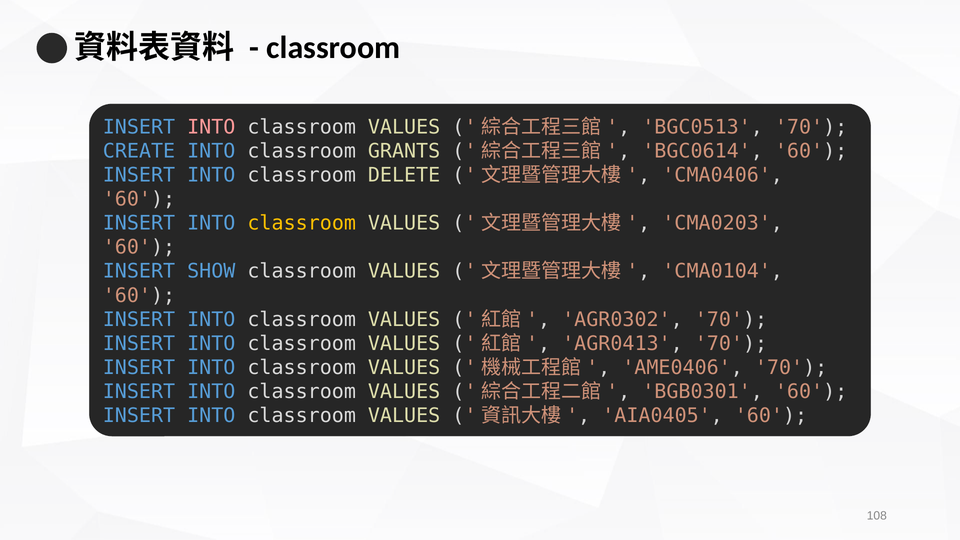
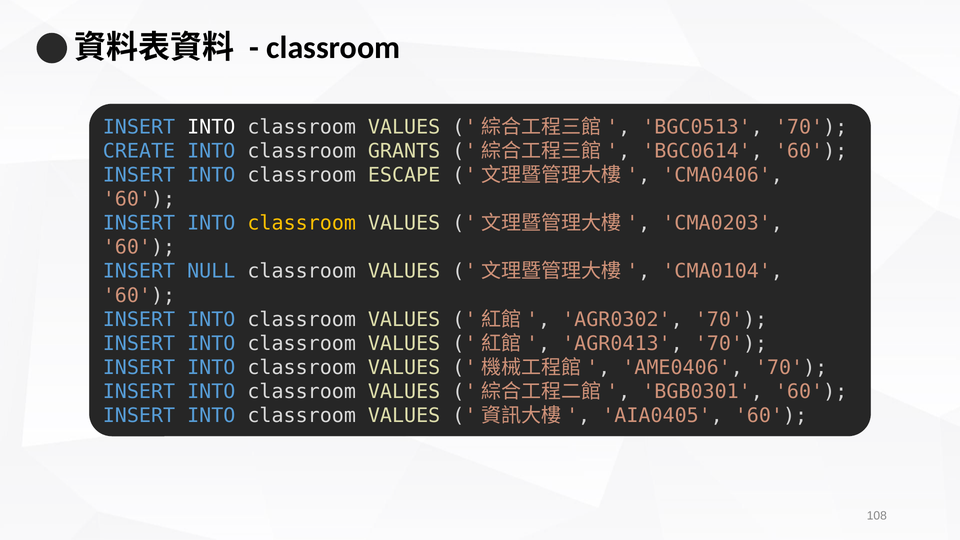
INTO colour: pink -> white (211, 127)
DELETE: DELETE -> ESCAPE (404, 175)
SHOW: SHOW -> NULL (211, 271)
